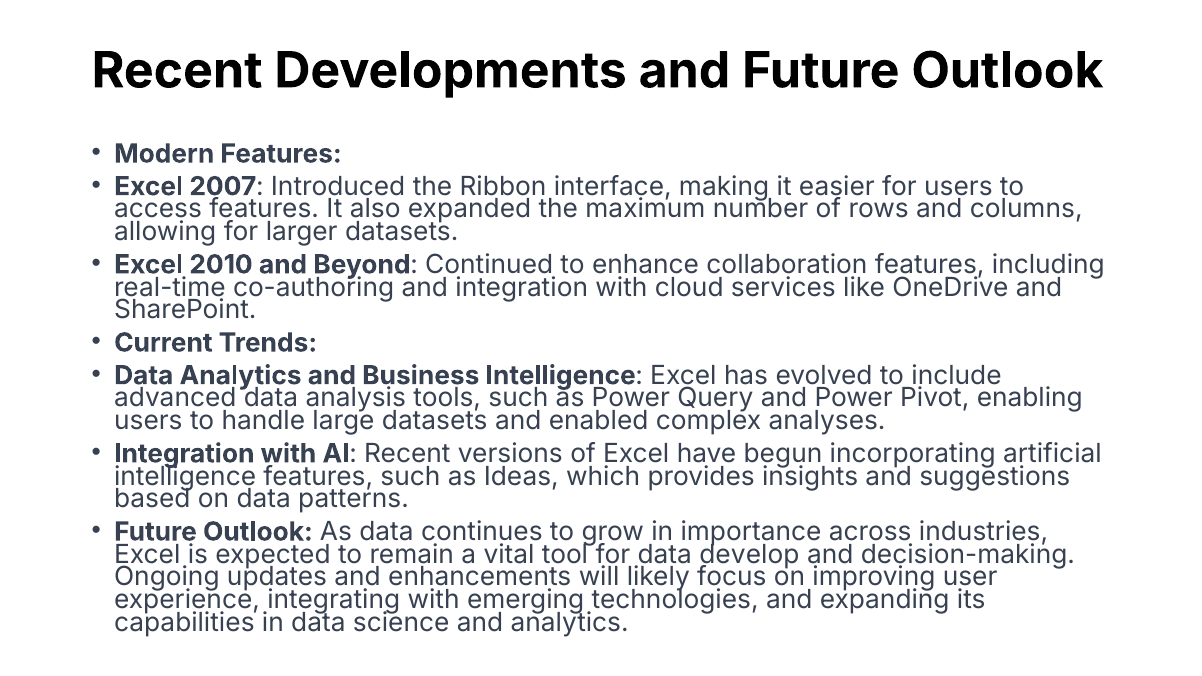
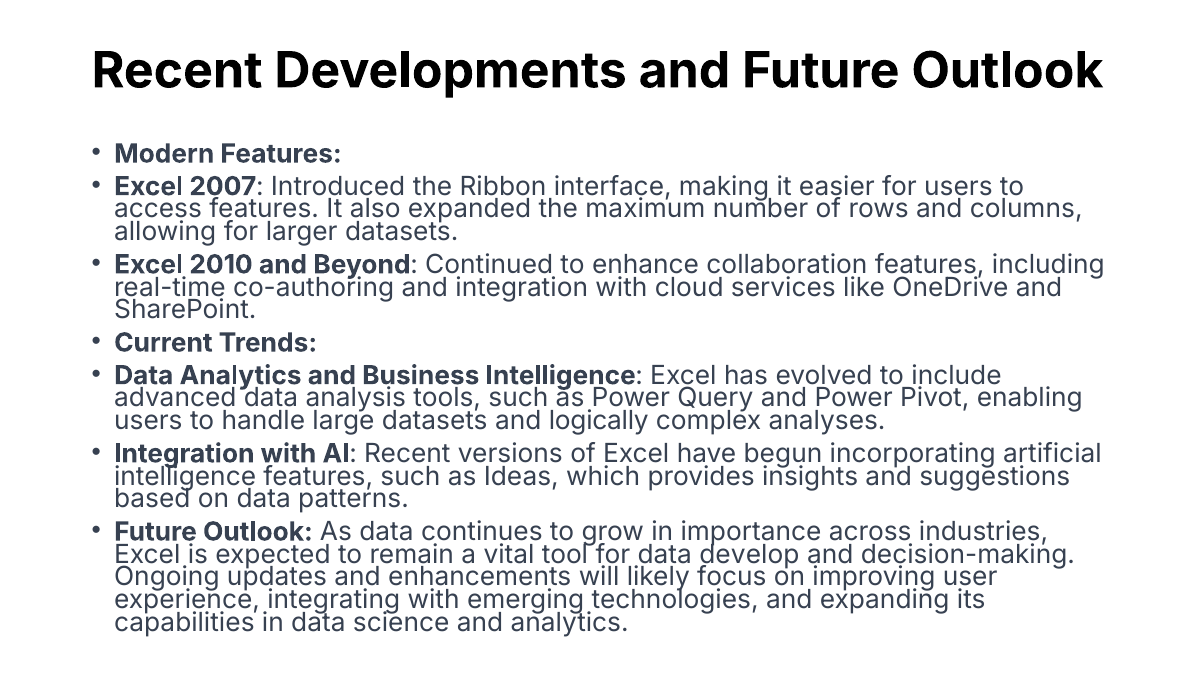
enabled: enabled -> logically (599, 421)
